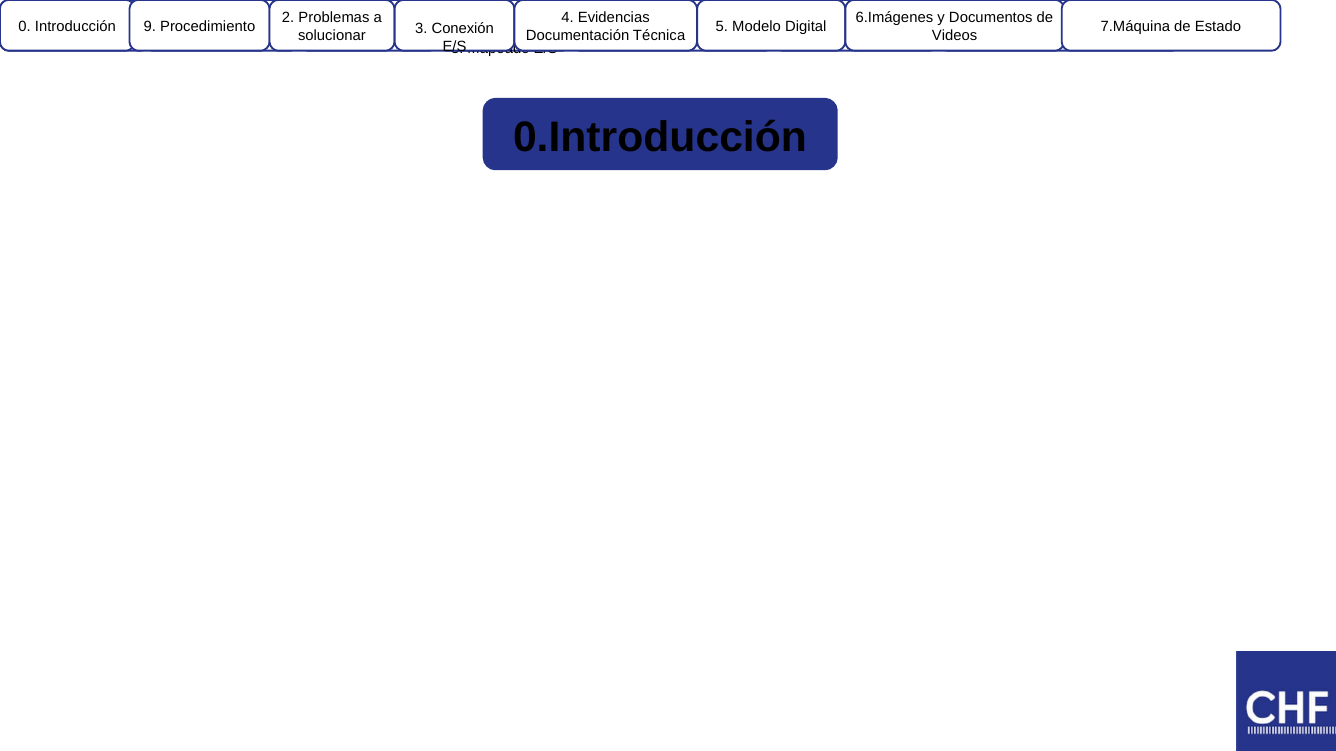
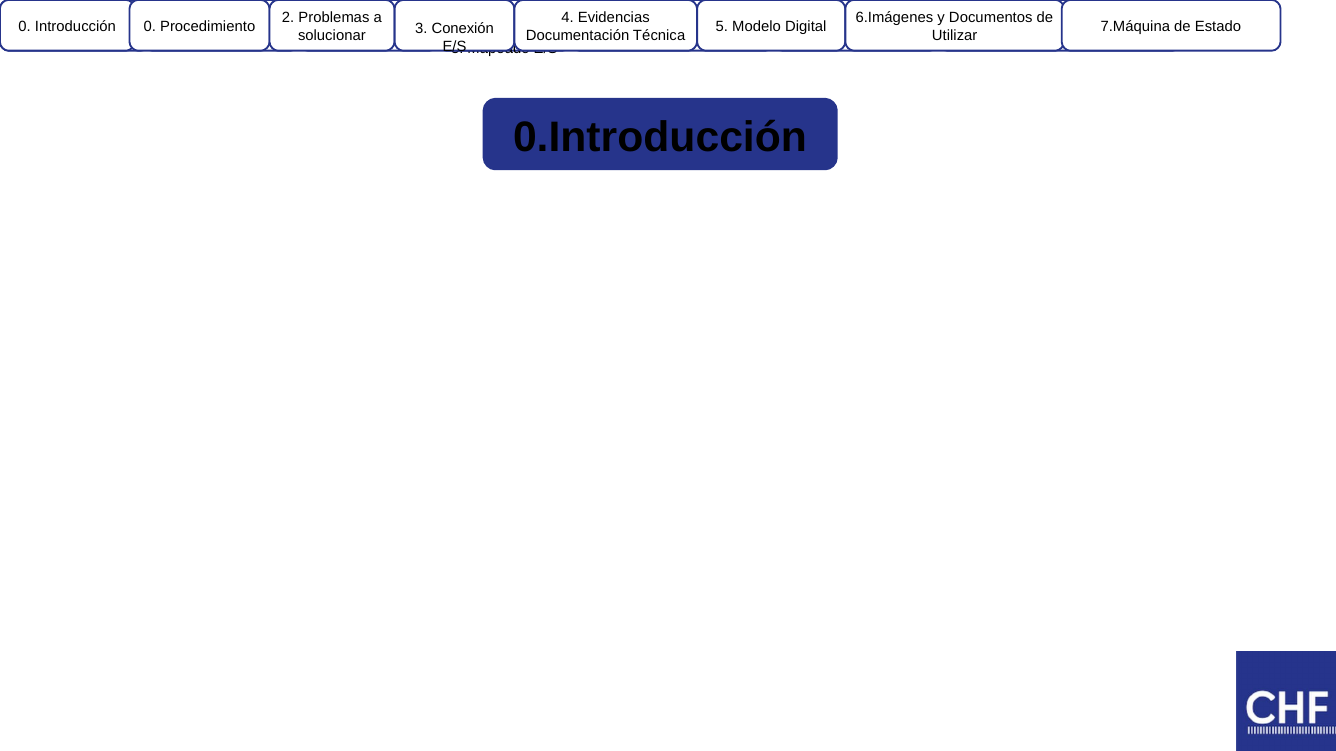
9: 9 -> 0 (150, 26)
Videos: Videos -> Utilizar (955, 35)
